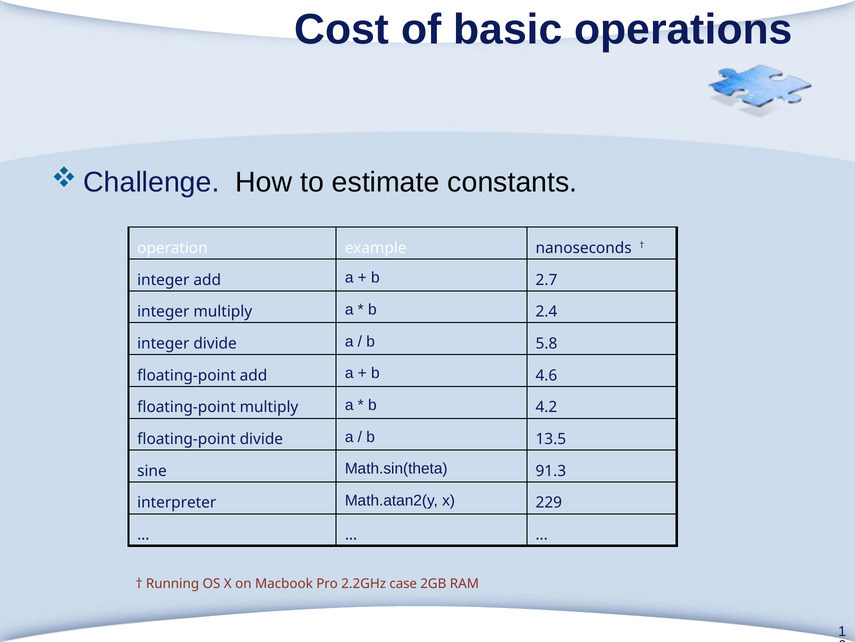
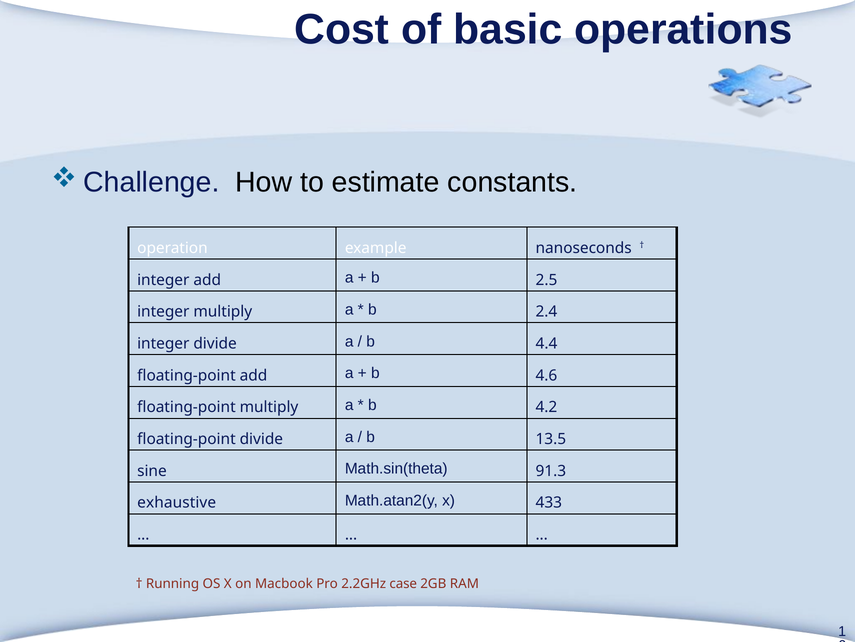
2.7: 2.7 -> 2.5 (546, 280)
5.8: 5.8 -> 4.4 (546, 343)
interpreter: interpreter -> exhaustive (177, 502)
229: 229 -> 433 (549, 502)
